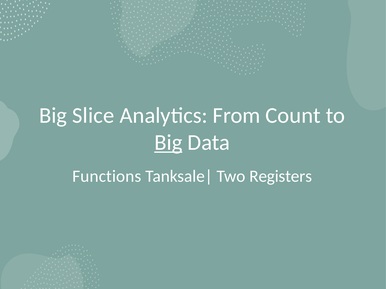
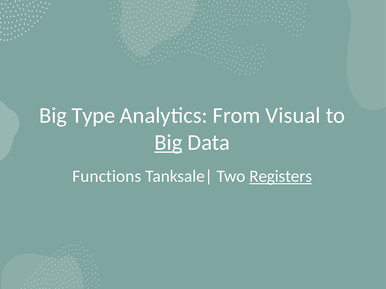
Slice: Slice -> Type (93, 116)
Count: Count -> Visual (293, 116)
Registers underline: none -> present (281, 177)
